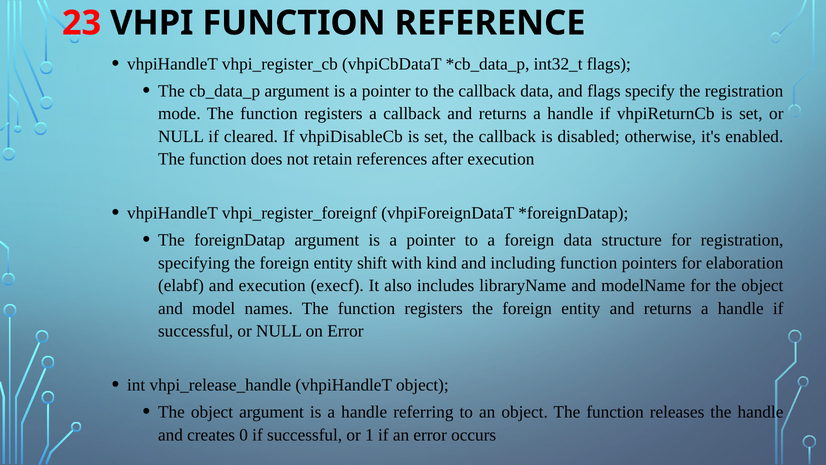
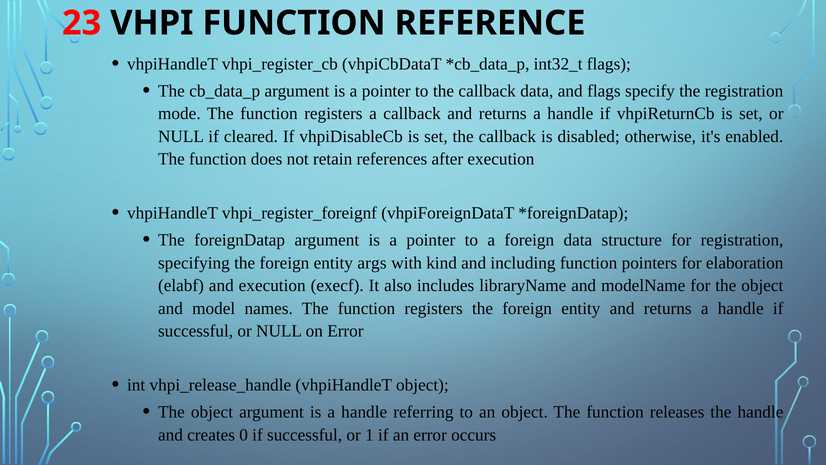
shift: shift -> args (372, 263)
